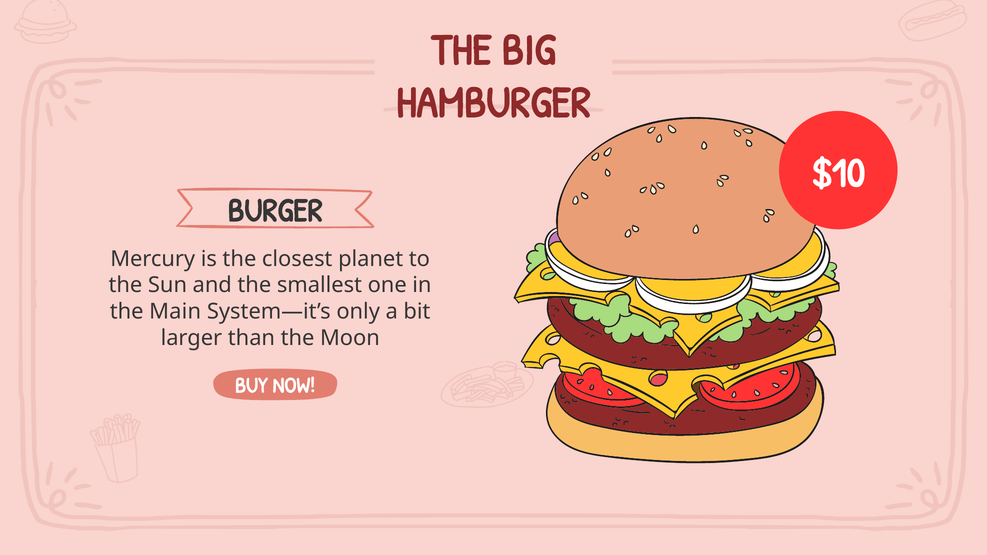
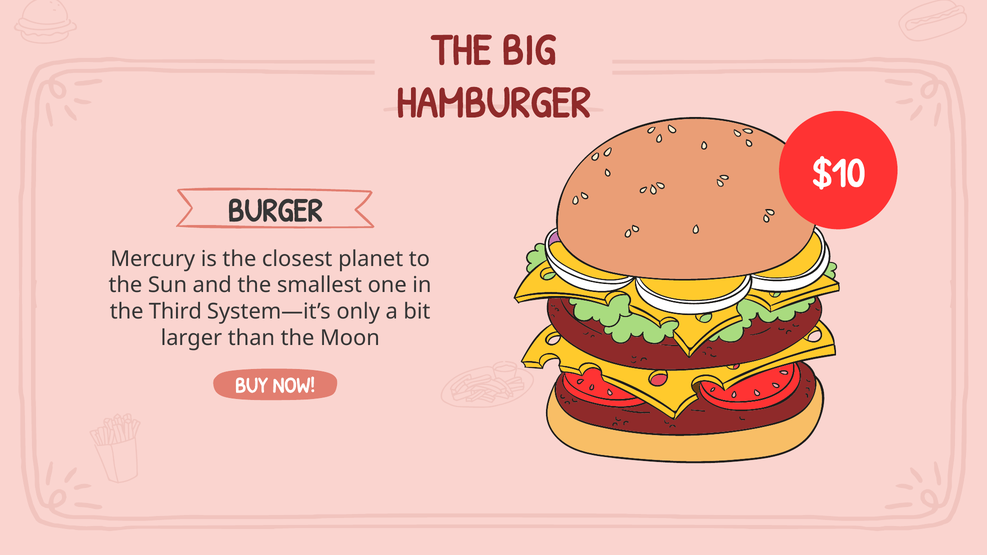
Main: Main -> Third (175, 312)
